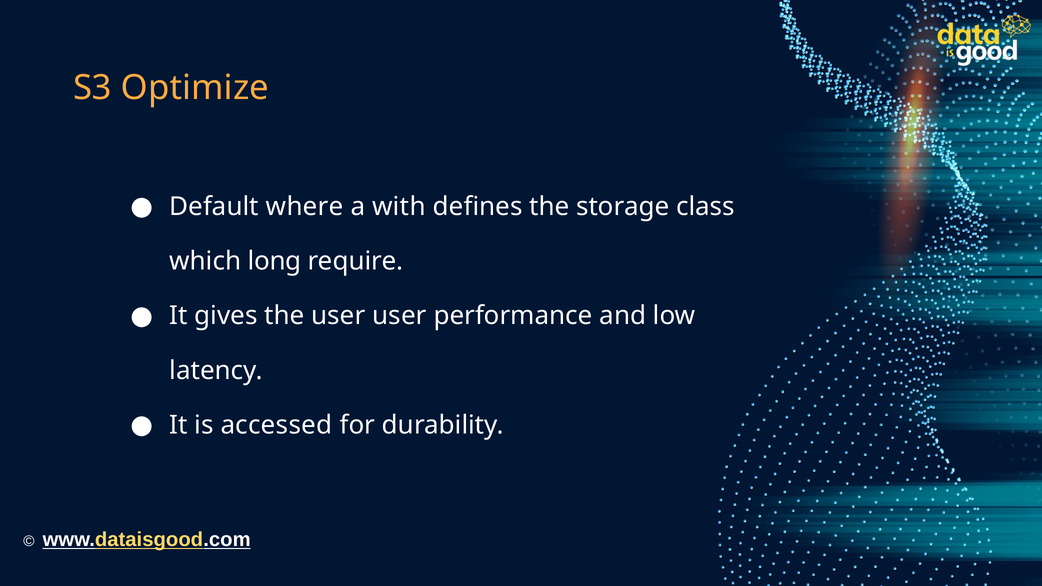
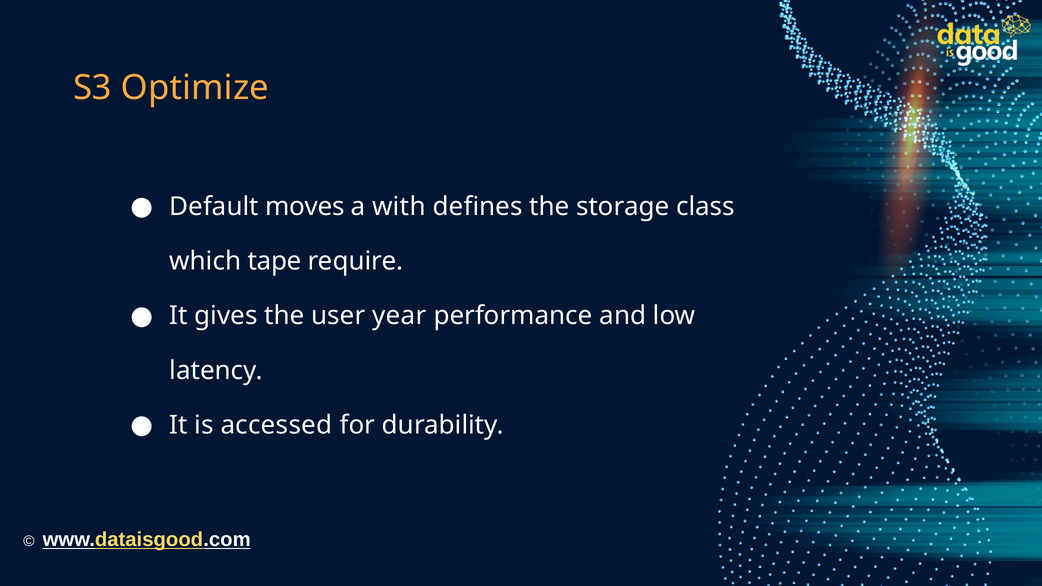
where: where -> moves (305, 207)
long: long -> tape (275, 261)
user user: user -> year (399, 316)
